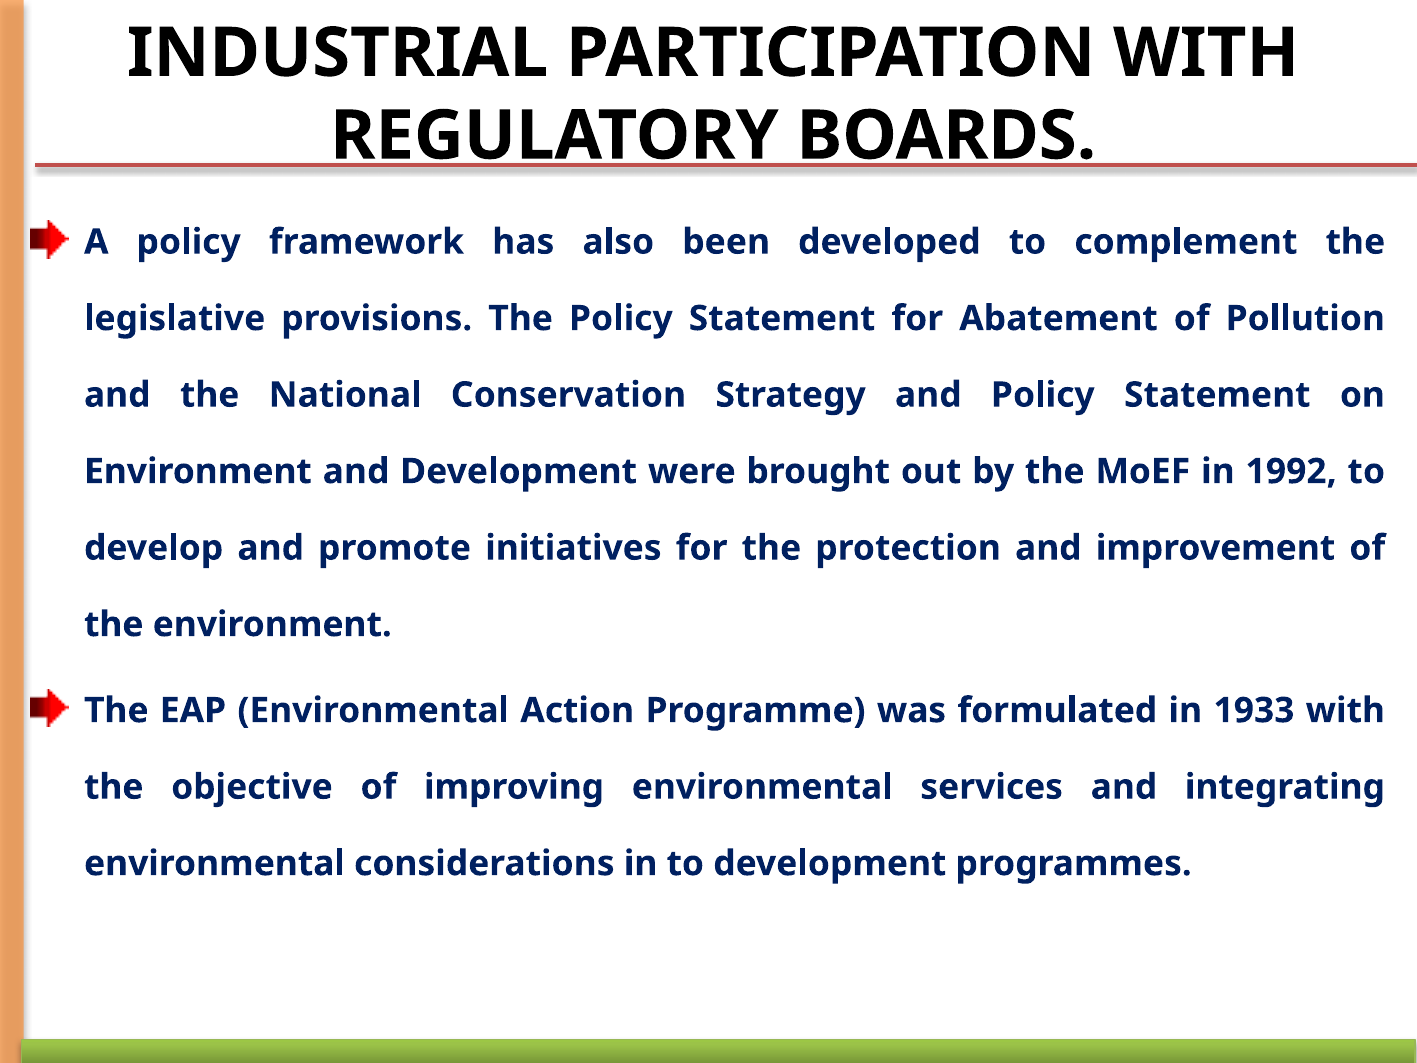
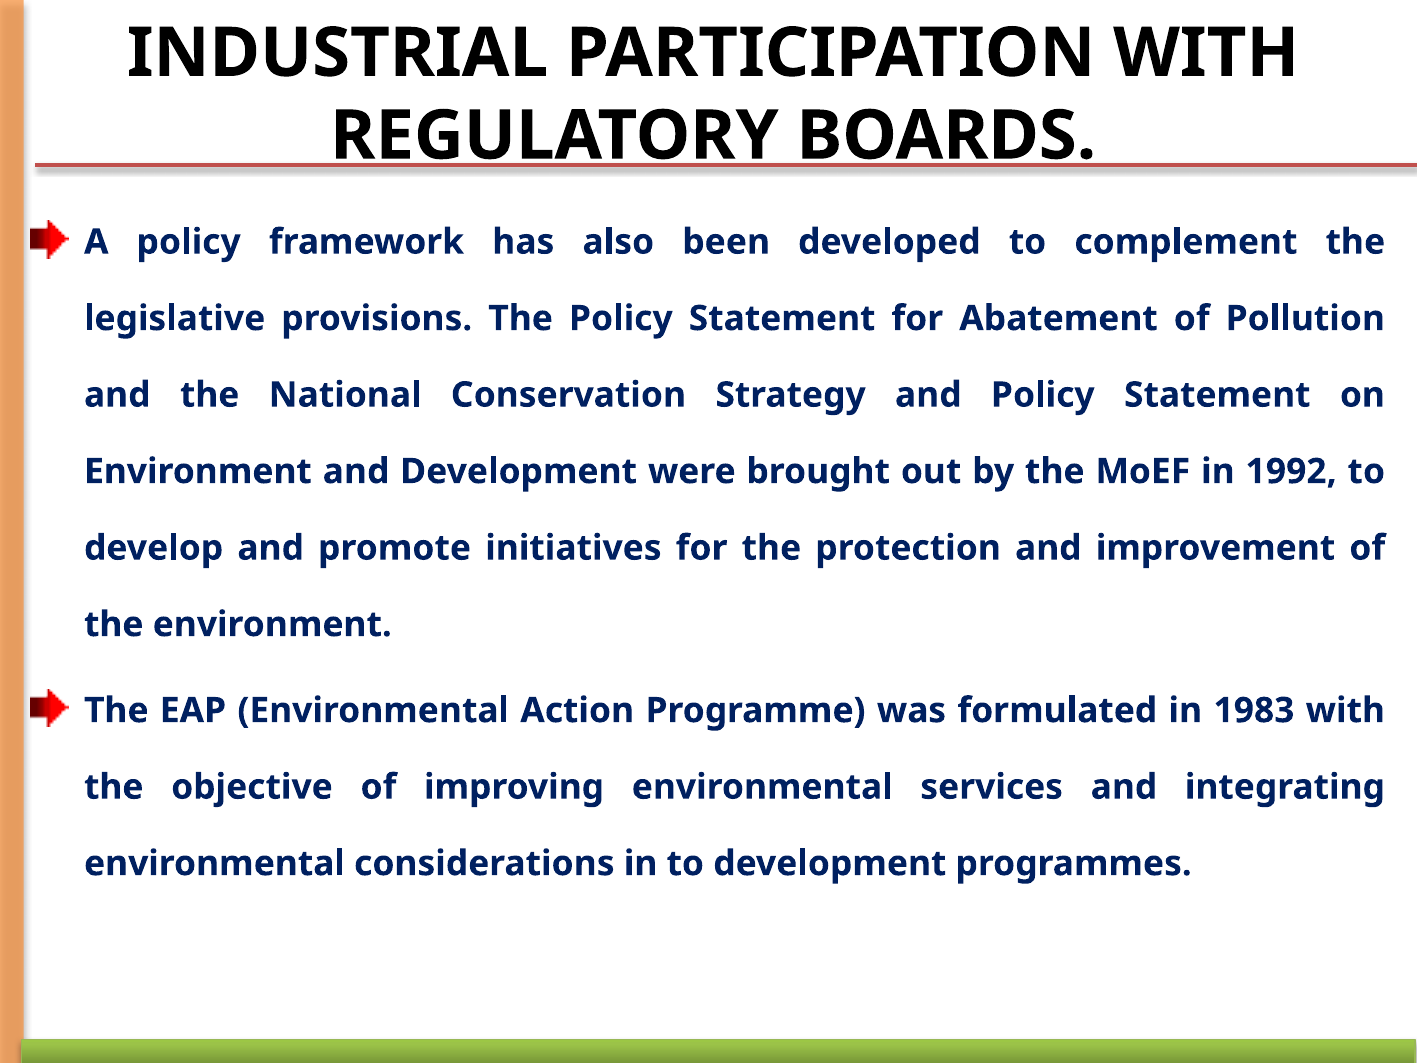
1933: 1933 -> 1983 (1254, 710)
